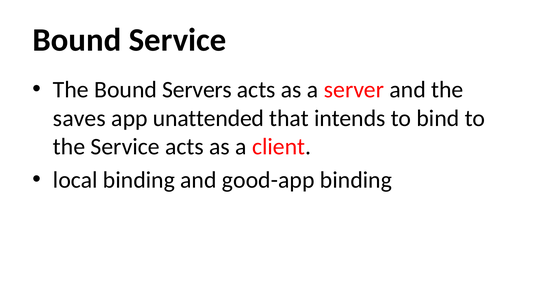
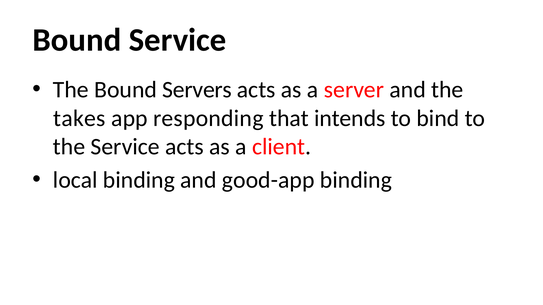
saves: saves -> takes (79, 118)
unattended: unattended -> responding (208, 118)
